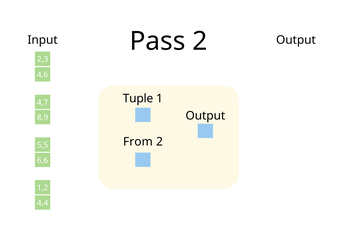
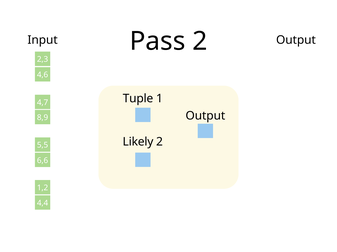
From: From -> Likely (138, 142)
